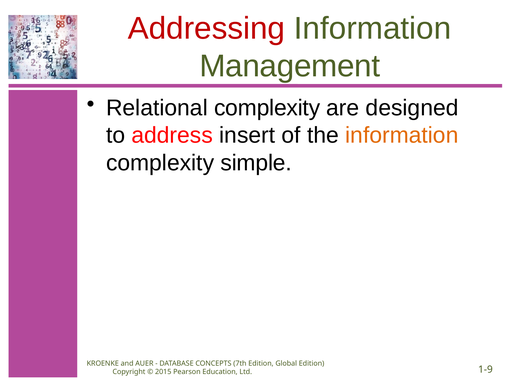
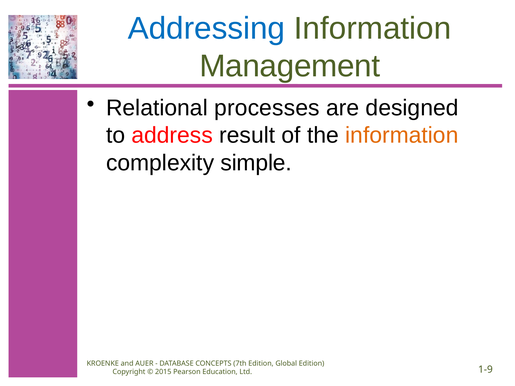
Addressing colour: red -> blue (206, 28)
Relational complexity: complexity -> processes (267, 108)
insert: insert -> result (247, 136)
